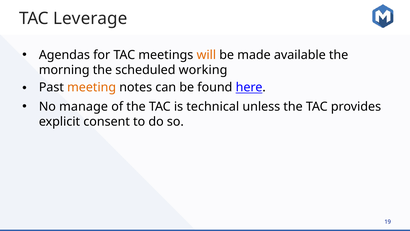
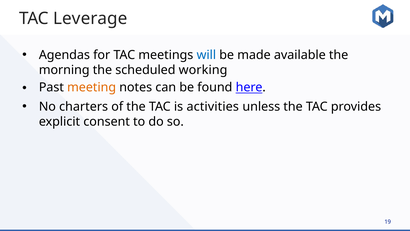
will colour: orange -> blue (206, 55)
manage: manage -> charters (84, 106)
technical: technical -> activities (213, 106)
